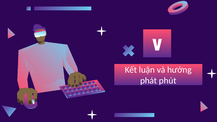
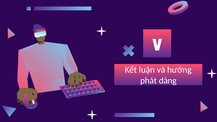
phút: phút -> dàng (168, 81)
